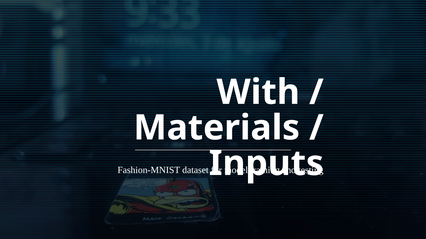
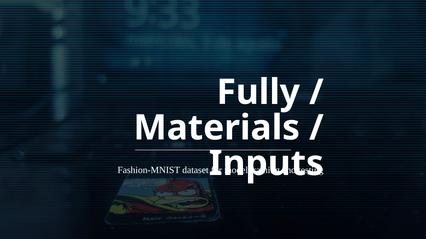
With: With -> Fully (258, 93)
